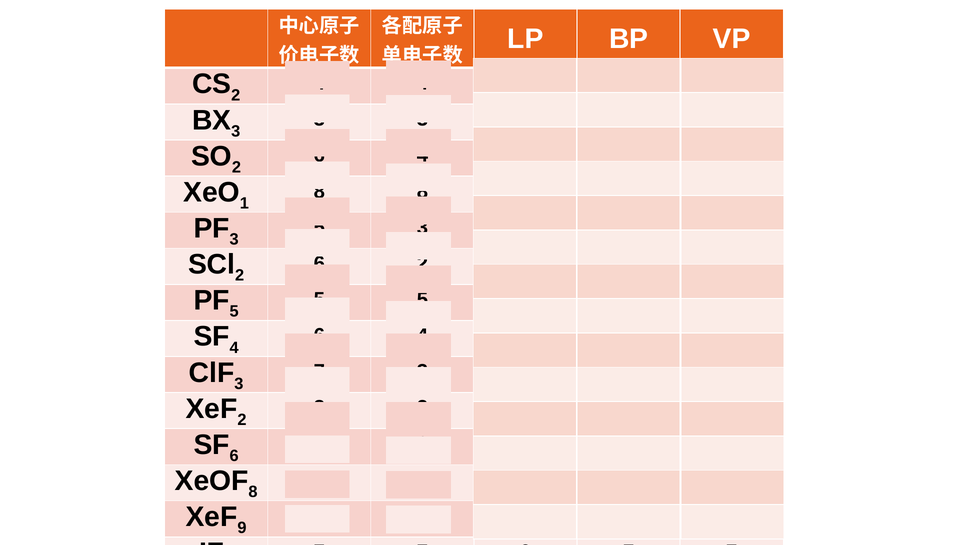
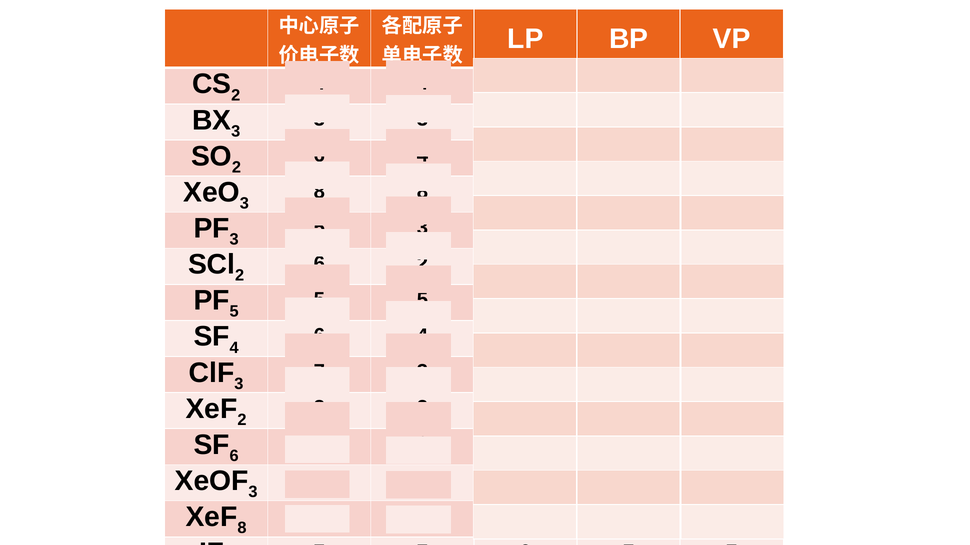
1: 1 -> 3 (244, 204)
8: 8 -> 3 (253, 493)
9: 9 -> 8 (242, 529)
